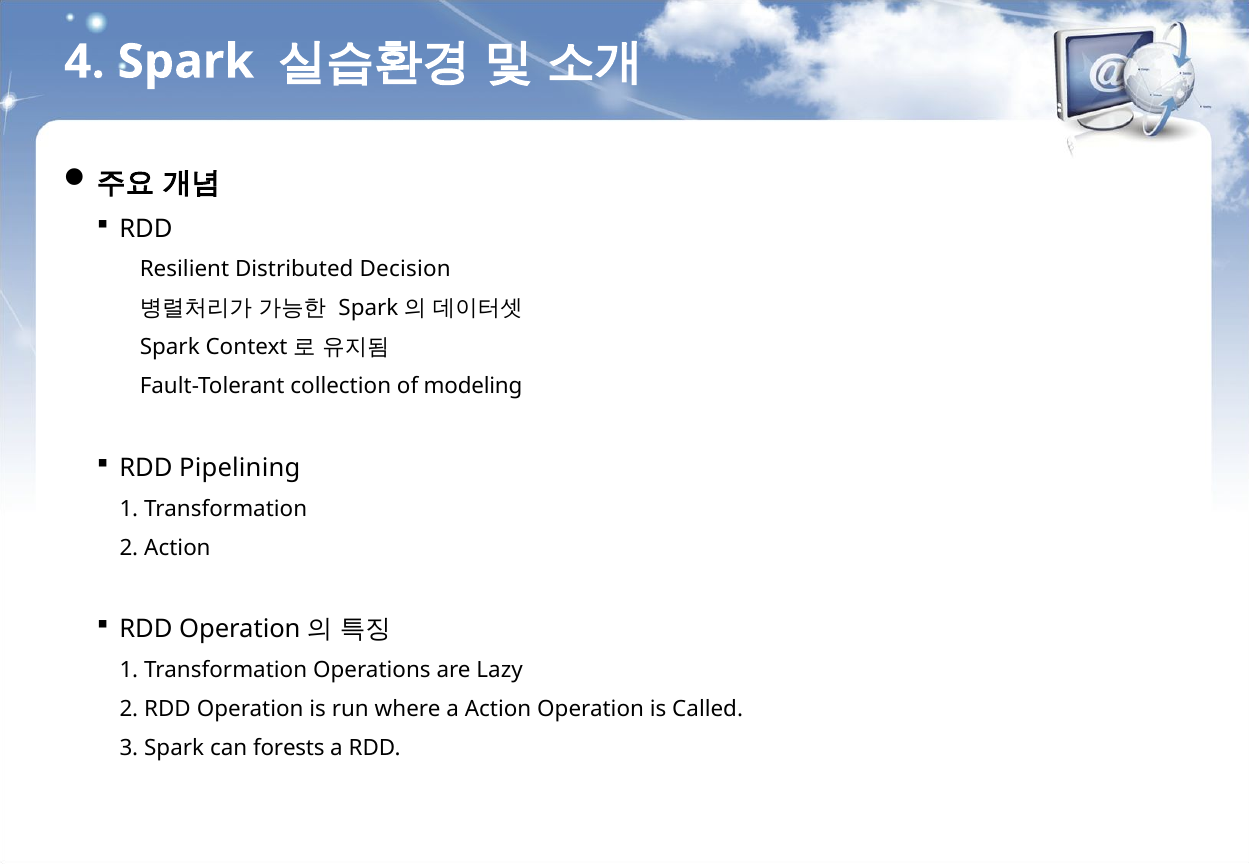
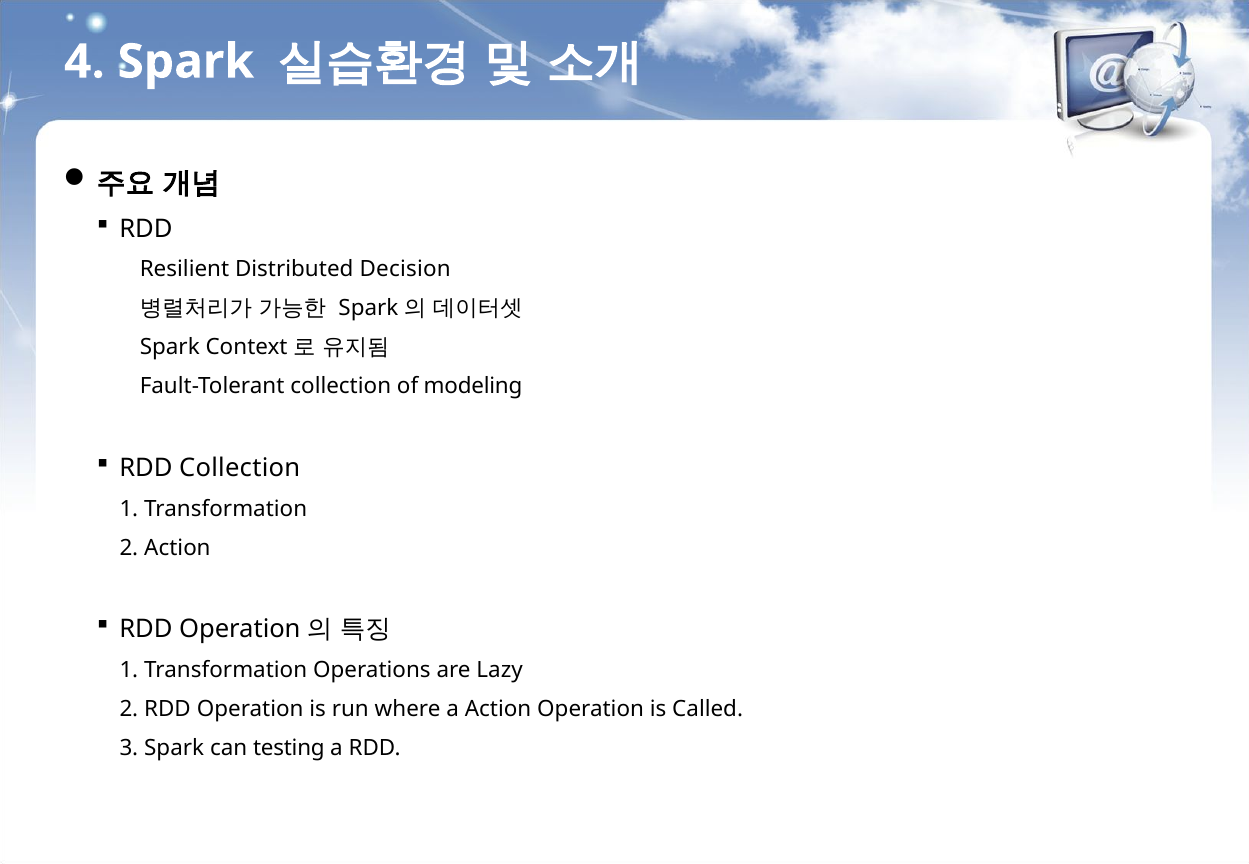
RDD Pipelining: Pipelining -> Collection (240, 468)
forests: forests -> testing (289, 749)
